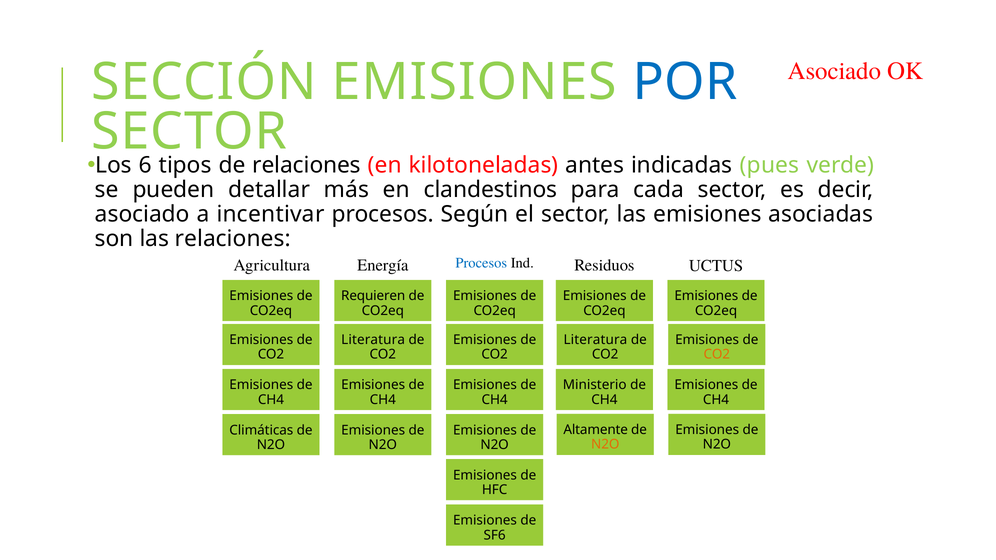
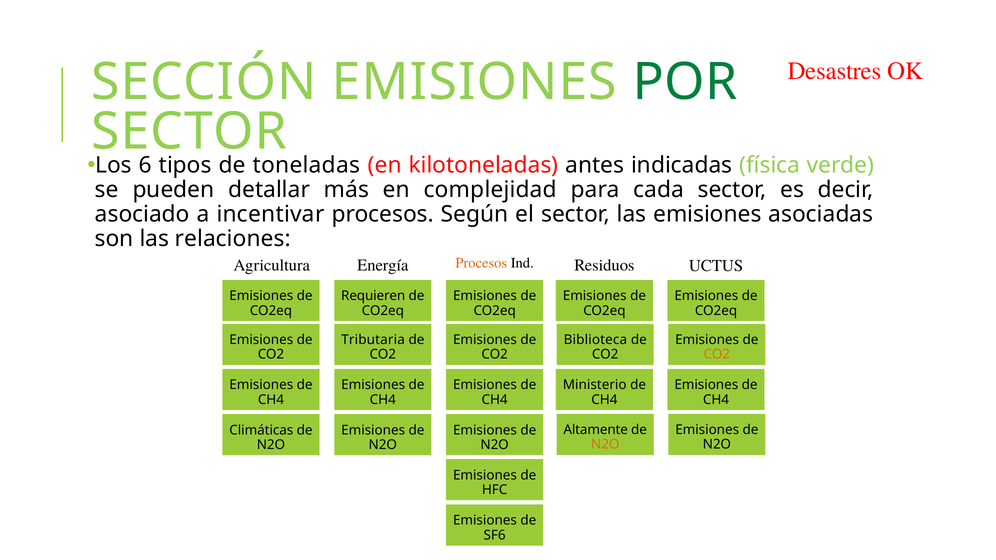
Asociado: Asociado -> Desastres (835, 71)
POR colour: blue -> green (685, 82)
relaciones: relaciones -> toneladas (306, 165)
pues: pues -> física (770, 165)
clandestinos: clandestinos -> complejidad (490, 190)
Procesos colour: blue -> orange (481, 263)
Literatura: Literatura -> Tributaria (373, 340)
Literatura: Literatura -> Biblioteca (595, 340)
